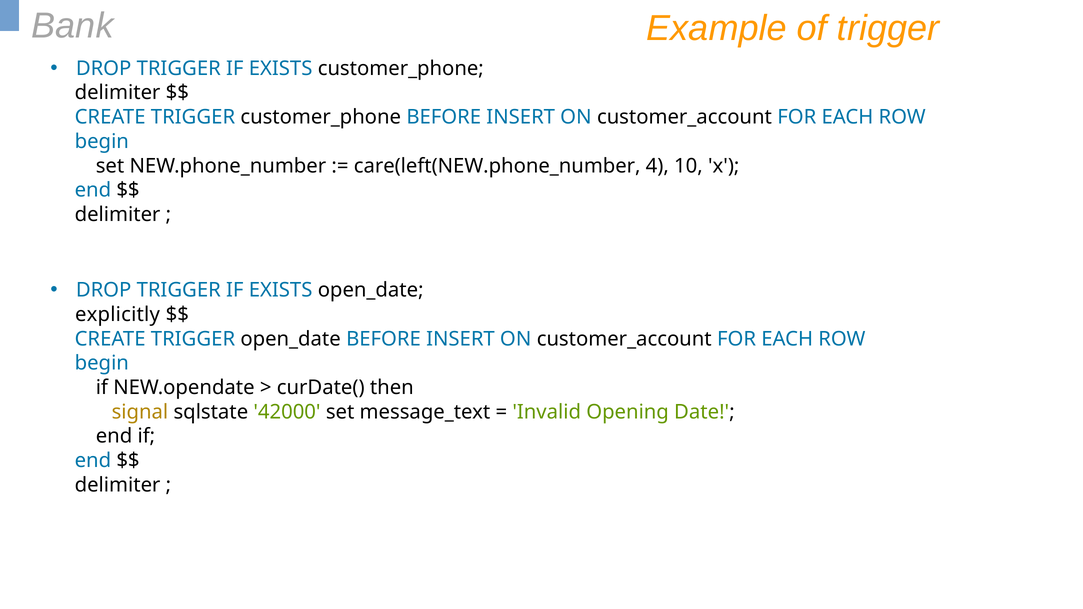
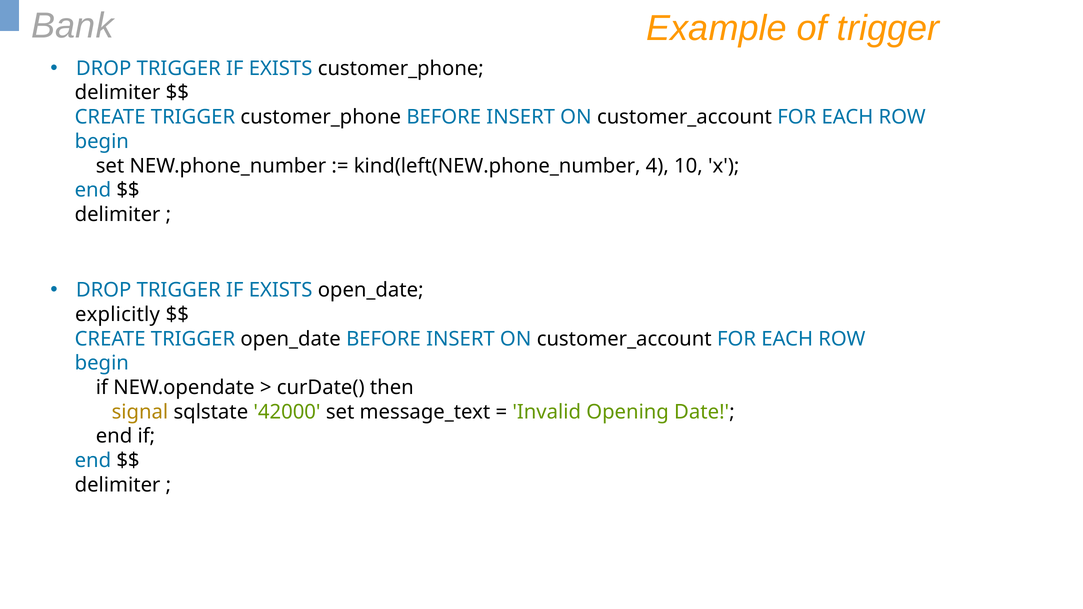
care(left(NEW.phone_number: care(left(NEW.phone_number -> kind(left(NEW.phone_number (497, 166)
